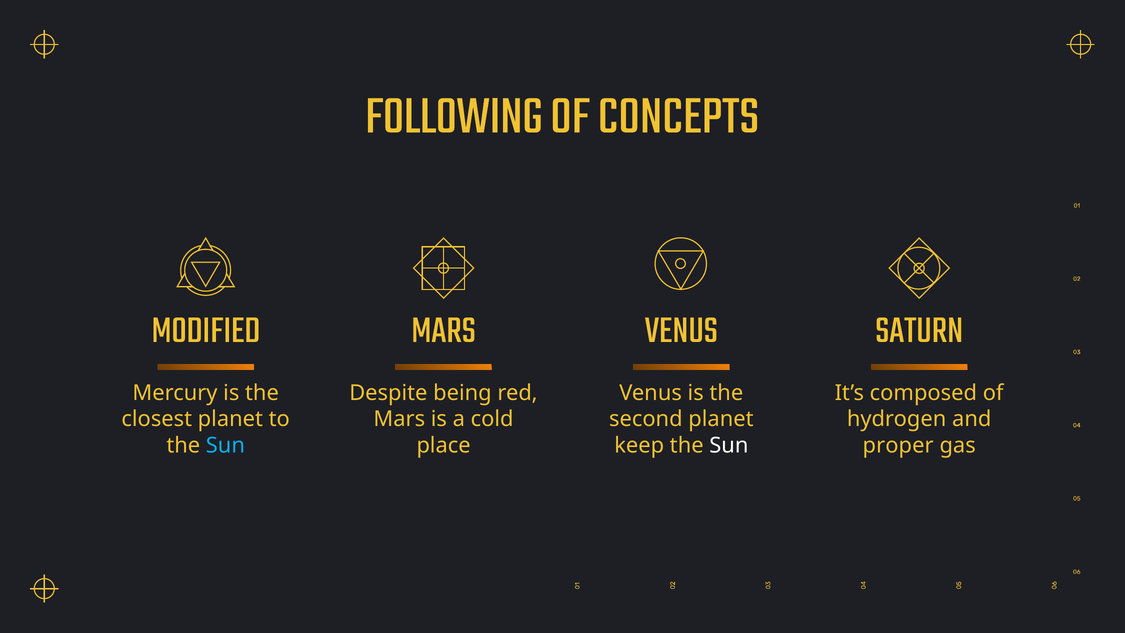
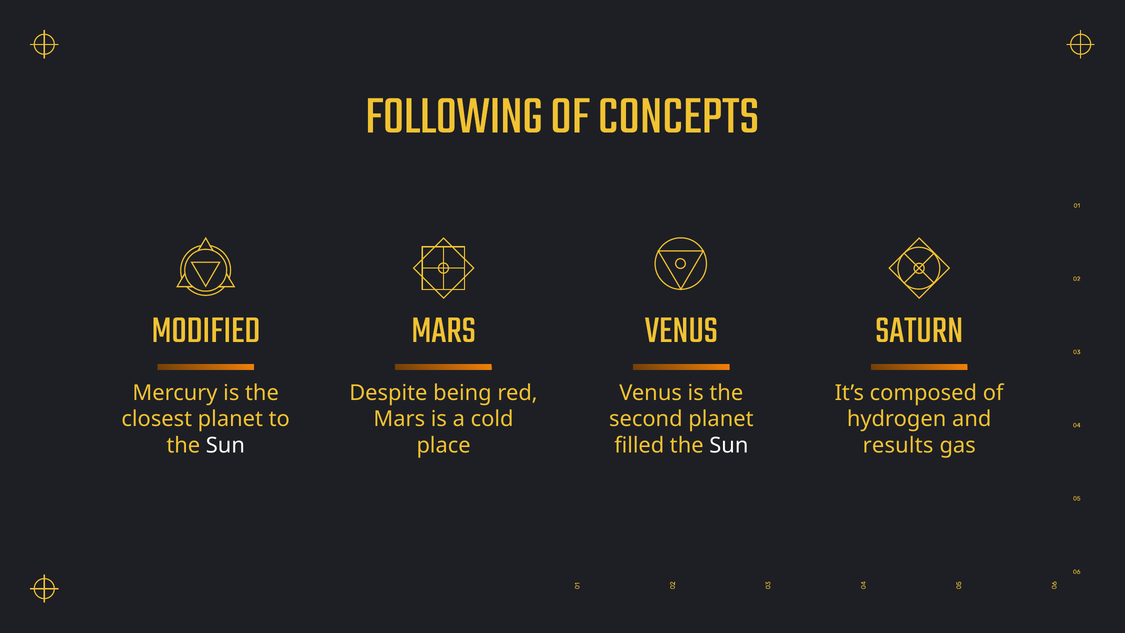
Sun colour: light blue -> white (225, 445)
keep: keep -> filled (639, 445)
proper: proper -> results (898, 445)
